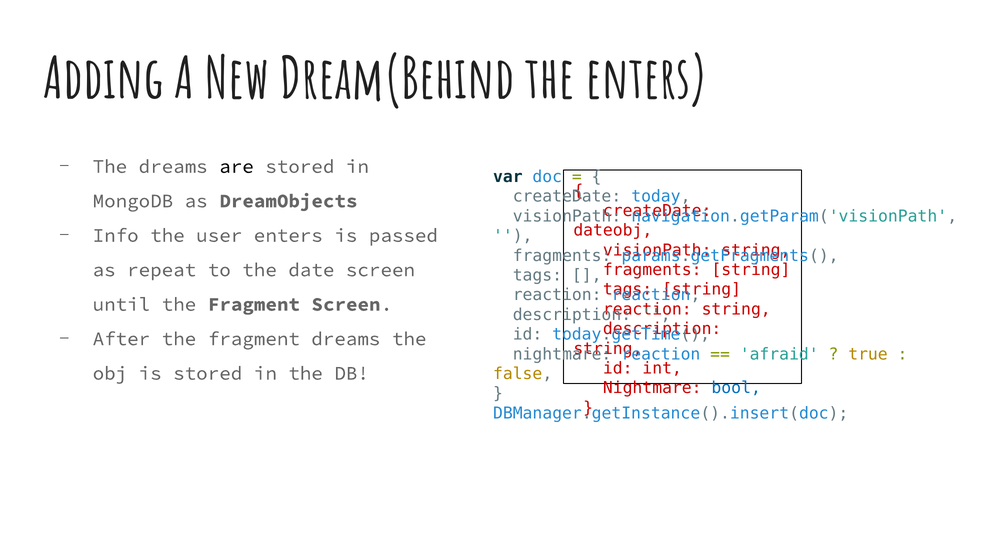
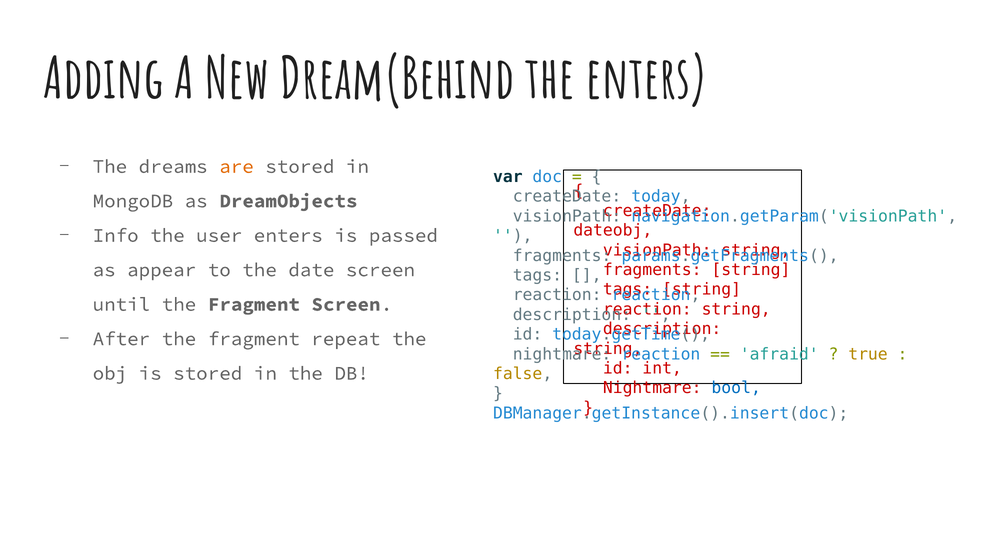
are colour: black -> orange (237, 167)
repeat: repeat -> appear (162, 270)
fragment dreams: dreams -> repeat (346, 339)
